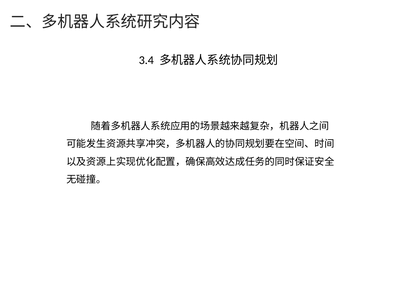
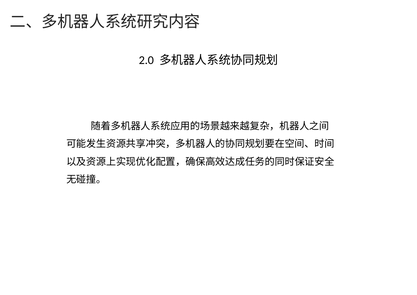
3.4: 3.4 -> 2.0 (146, 60)
